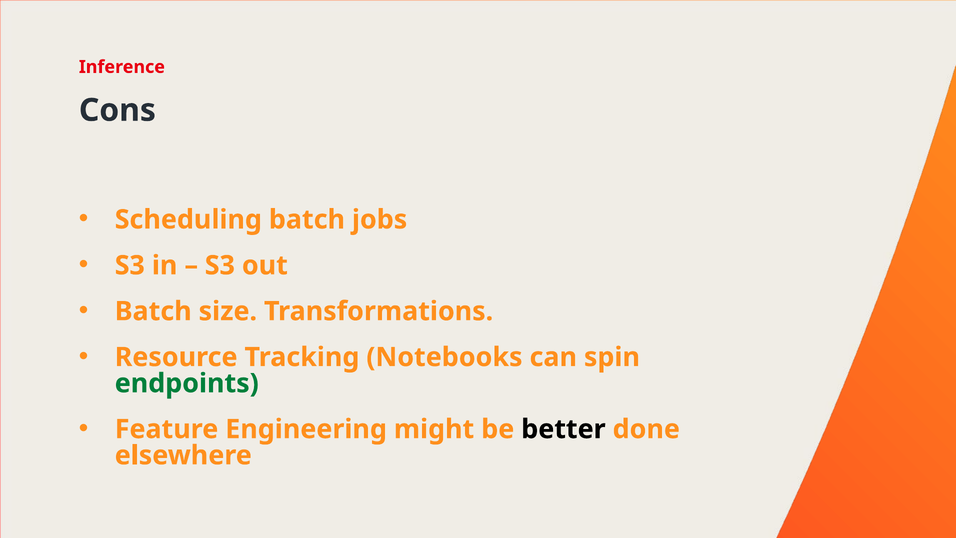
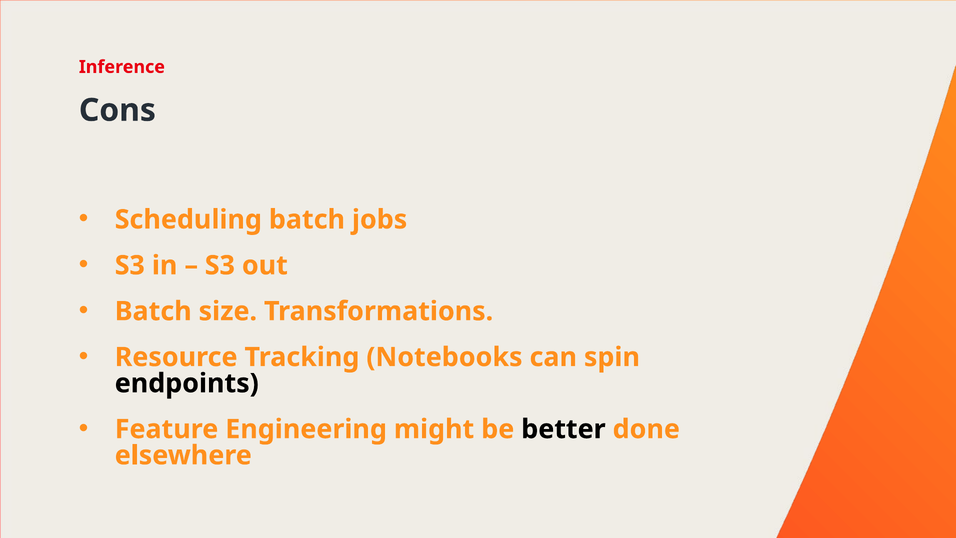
endpoints colour: green -> black (187, 383)
